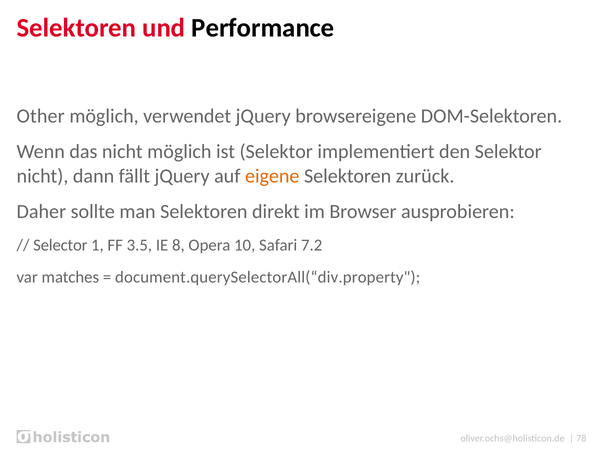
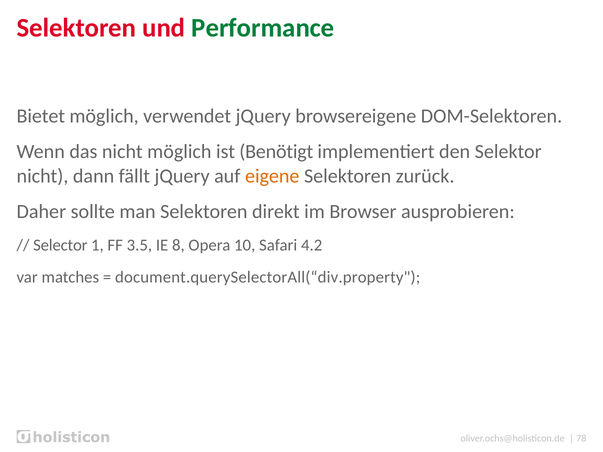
Performance colour: black -> green (263, 28)
Other: Other -> Bietet (41, 116)
ist Selektor: Selektor -> Benötigt (276, 152)
7.2: 7.2 -> 4.2 (312, 245)
